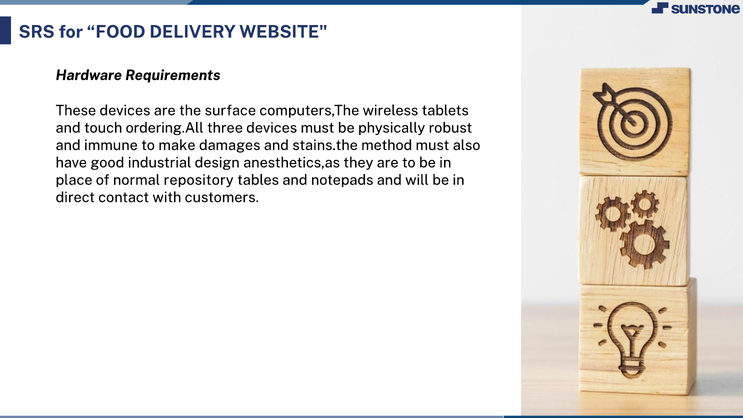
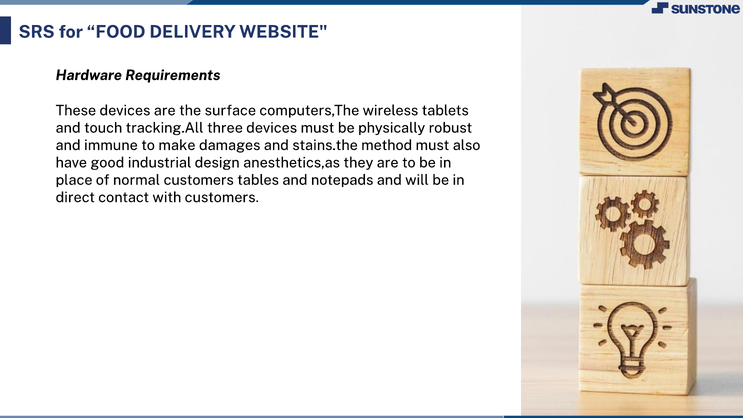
ordering.All: ordering.All -> tracking.All (165, 128)
normal repository: repository -> customers (199, 180)
